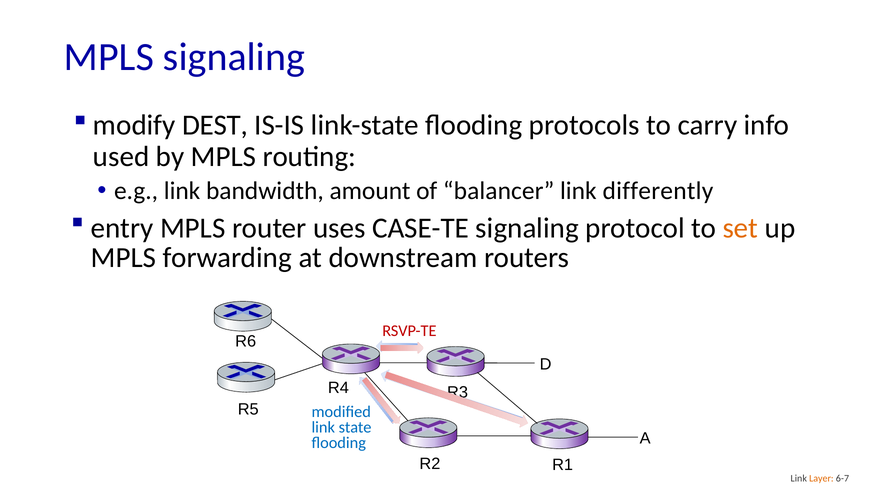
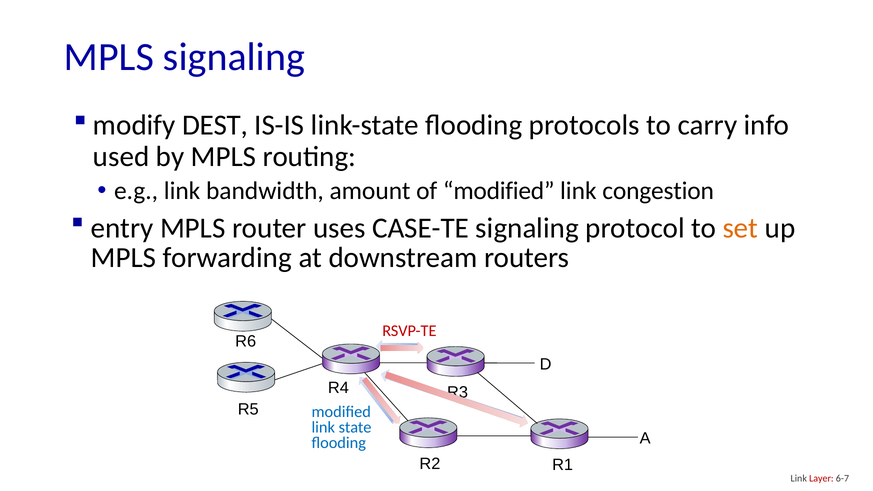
of balancer: balancer -> modified (499, 191)
differently: differently -> congestion (658, 191)
Layer colour: orange -> red (821, 479)
